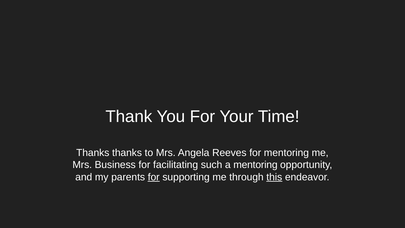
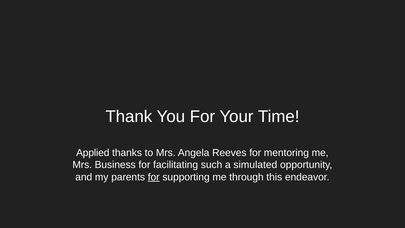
Thanks: Thanks -> Applied (93, 153)
a mentoring: mentoring -> simulated (255, 165)
this underline: present -> none (274, 177)
